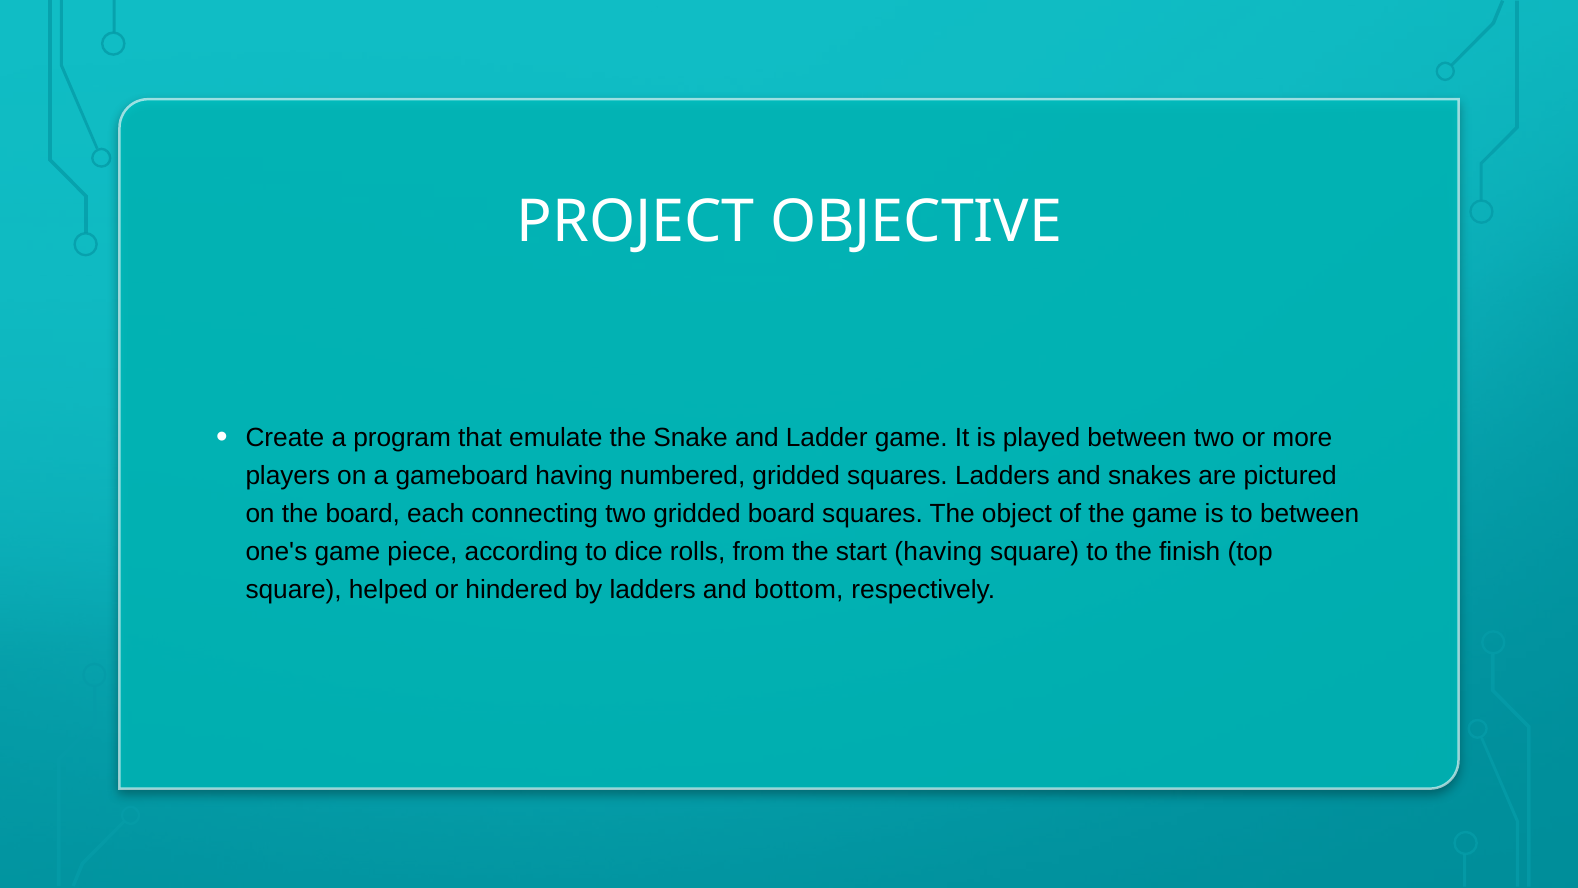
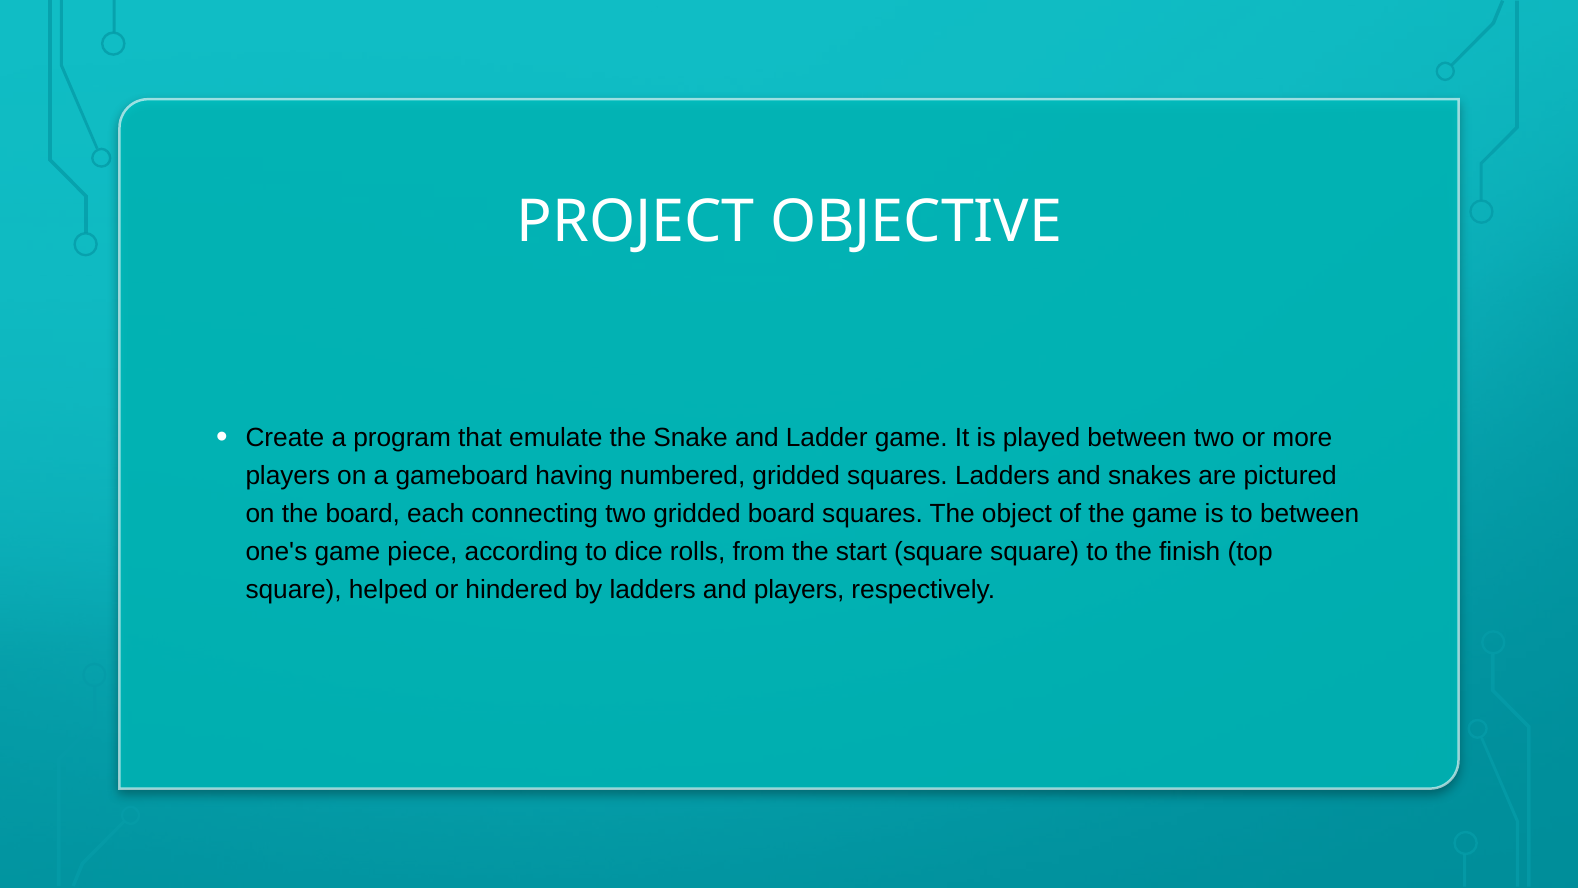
start having: having -> square (938, 551)
and bottom: bottom -> players (799, 589)
